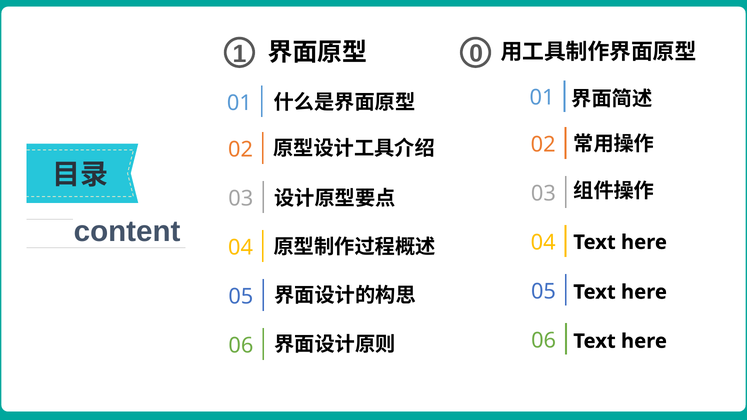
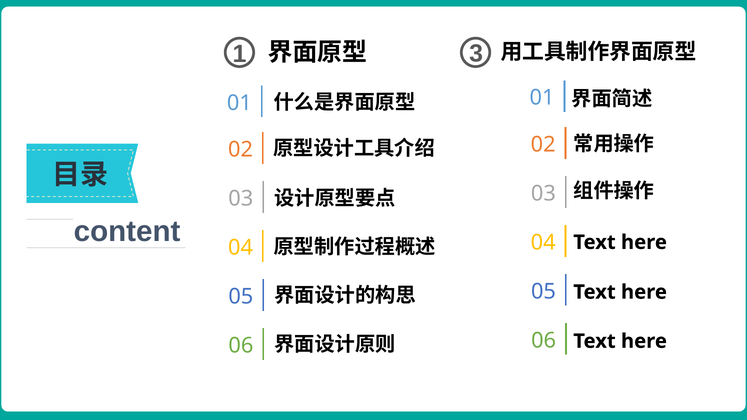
0: 0 -> 3 (476, 54)
